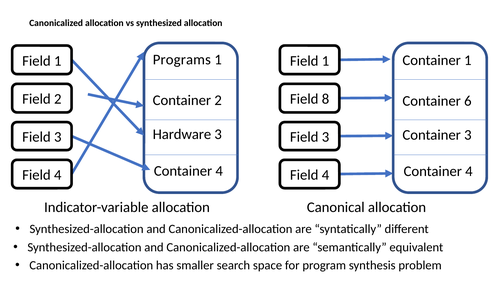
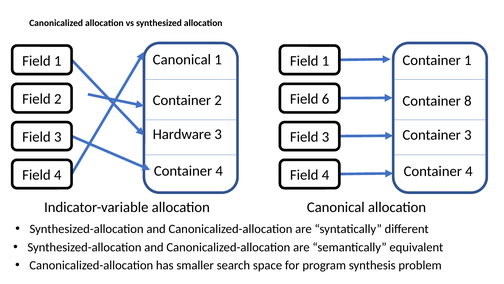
Programs: Programs -> Canonical (182, 60)
8: 8 -> 6 (325, 99)
6: 6 -> 8 (468, 101)
